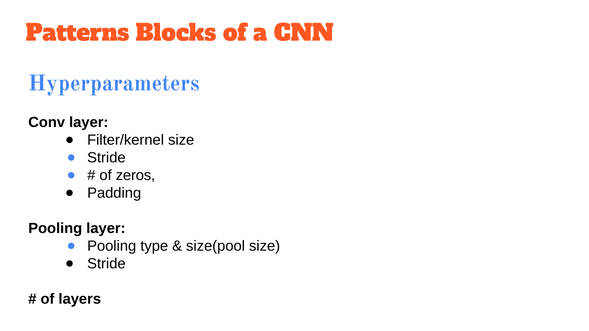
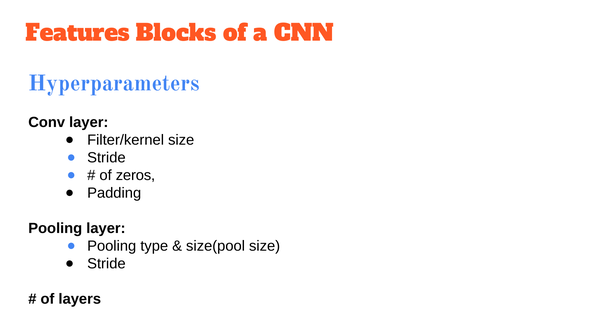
Patterns: Patterns -> Features (78, 33)
